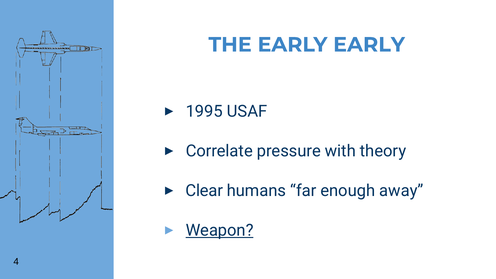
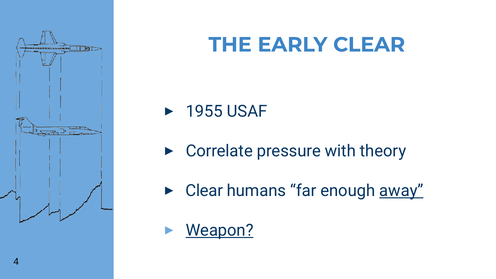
EARLY EARLY: EARLY -> CLEAR (369, 45)
1995: 1995 -> 1955 (204, 111)
away underline: none -> present (401, 191)
